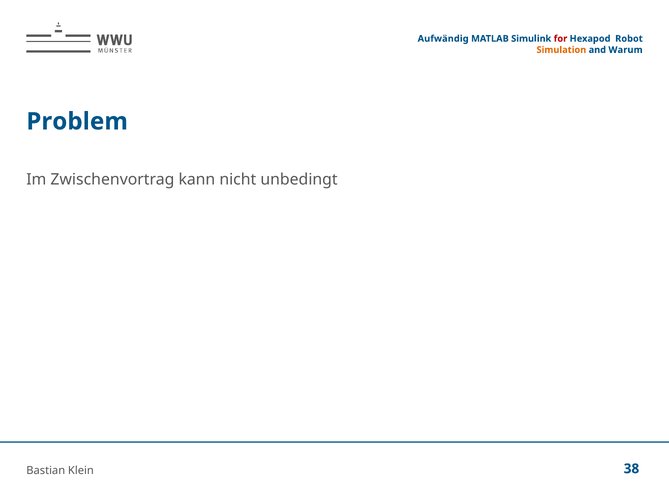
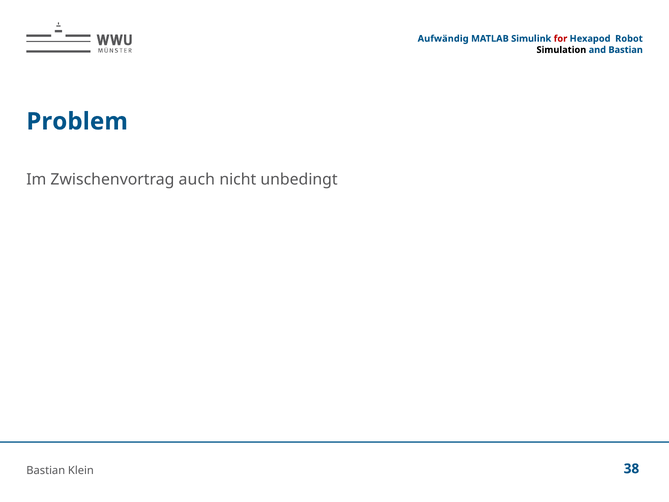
Simulation colour: orange -> black (561, 50)
and Warum: Warum -> Bastian (626, 50)
kann: kann -> auch (197, 179)
